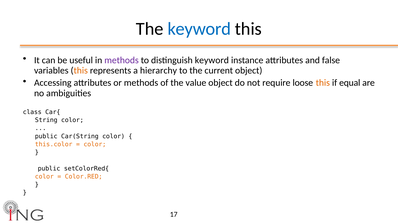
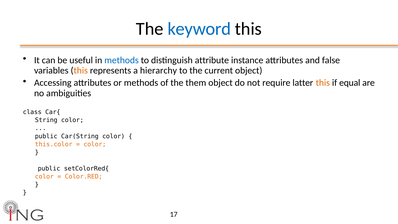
methods colour: purple -> blue (122, 60)
distinguish keyword: keyword -> attribute (212, 60)
value: value -> them (196, 83)
loose: loose -> latter (303, 83)
